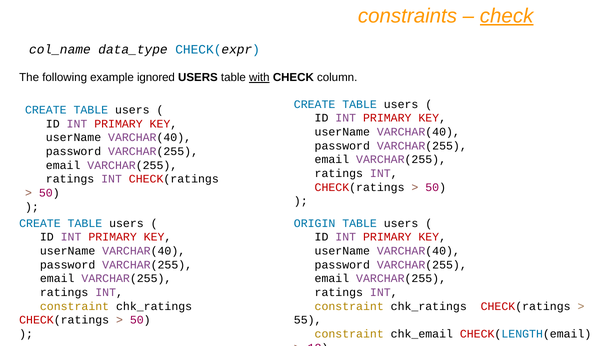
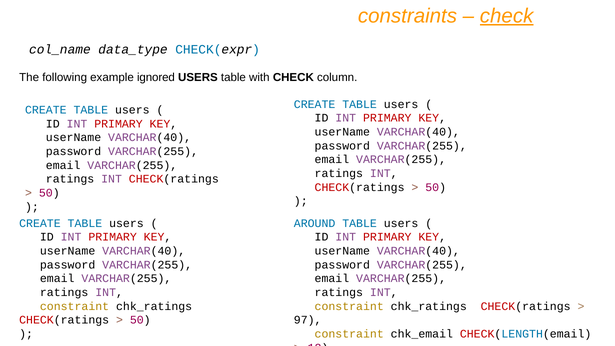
with underline: present -> none (259, 78)
ORIGIN: ORIGIN -> AROUND (315, 223)
55: 55 -> 97 (308, 320)
